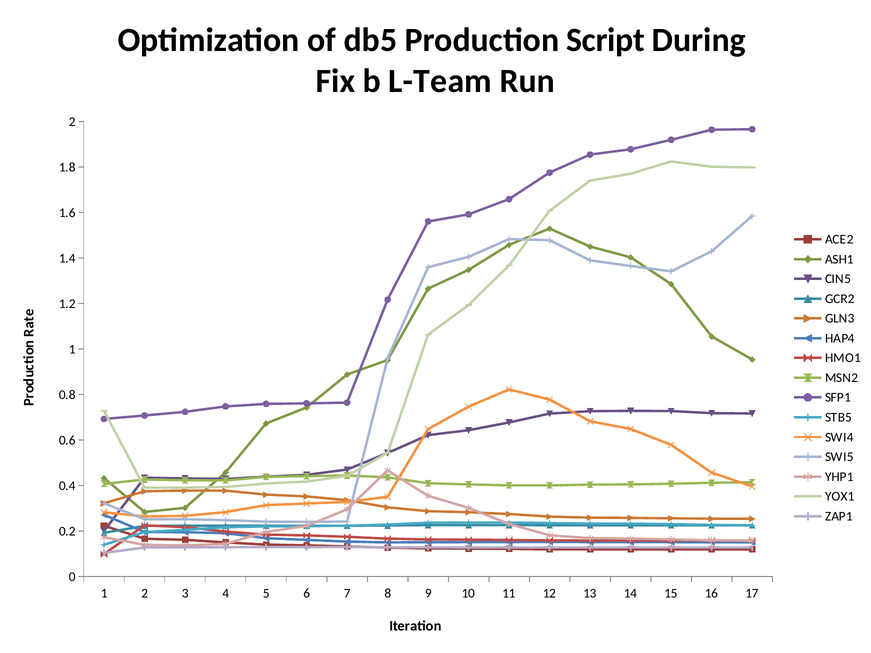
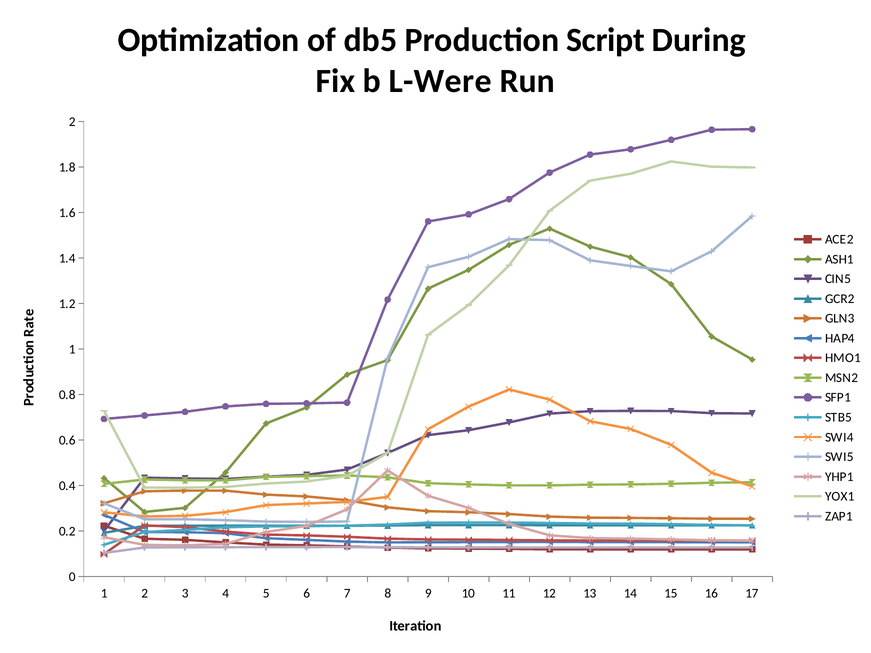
L-Team: L-Team -> L-Were (440, 81)
